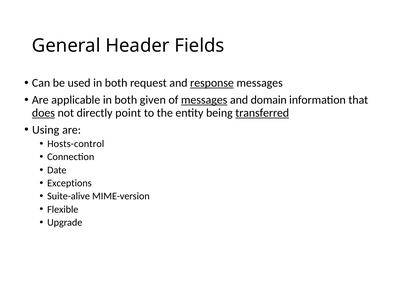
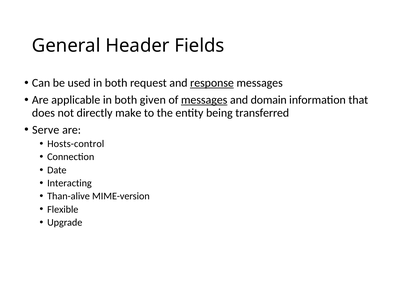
does underline: present -> none (43, 113)
point: point -> make (128, 113)
transferred underline: present -> none (262, 113)
Using: Using -> Serve (46, 130)
Exceptions: Exceptions -> Interacting (69, 183)
Suite-alive: Suite-alive -> Than-alive (69, 196)
